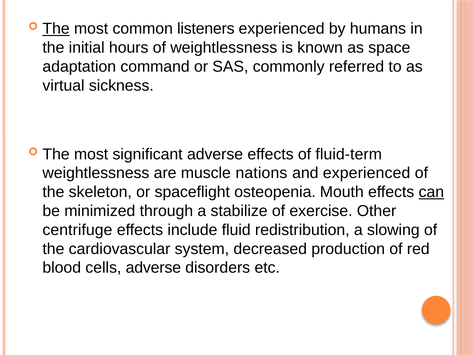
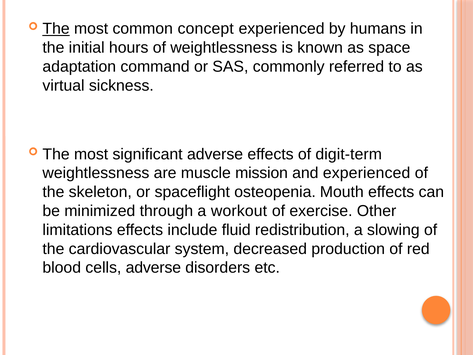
listeners: listeners -> concept (206, 29)
fluid-term: fluid-term -> digit-term (349, 154)
nations: nations -> mission (262, 173)
can underline: present -> none (431, 192)
stabilize: stabilize -> workout (239, 211)
centrifuge: centrifuge -> limitations (78, 230)
